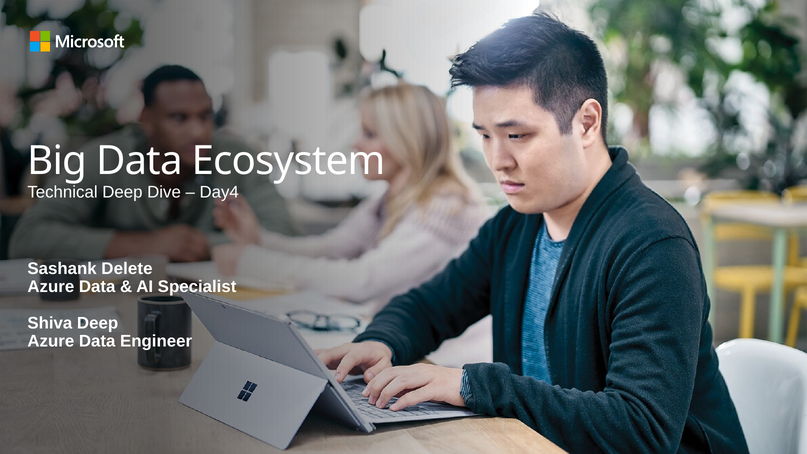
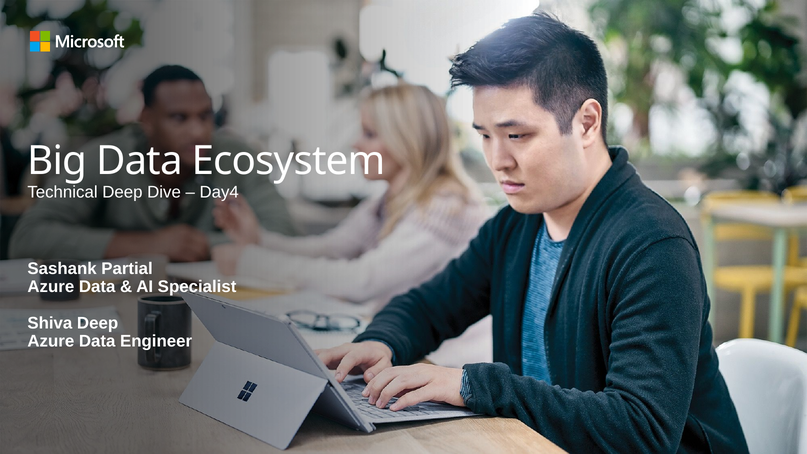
Delete: Delete -> Partial (127, 269)
